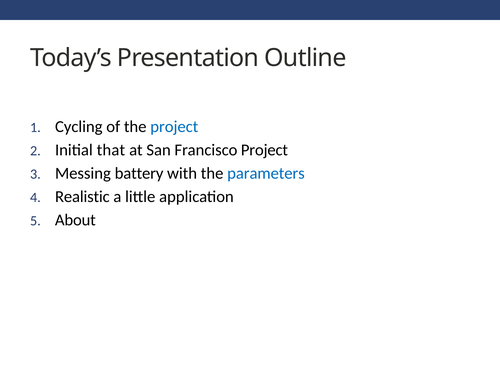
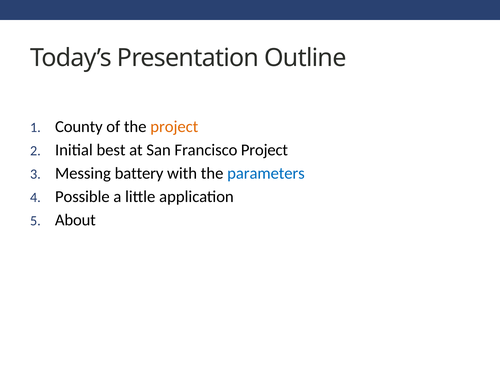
Cycling: Cycling -> County (79, 127)
project colour: blue -> orange (174, 127)
that: that -> best (111, 150)
Realistic: Realistic -> Possible (82, 197)
